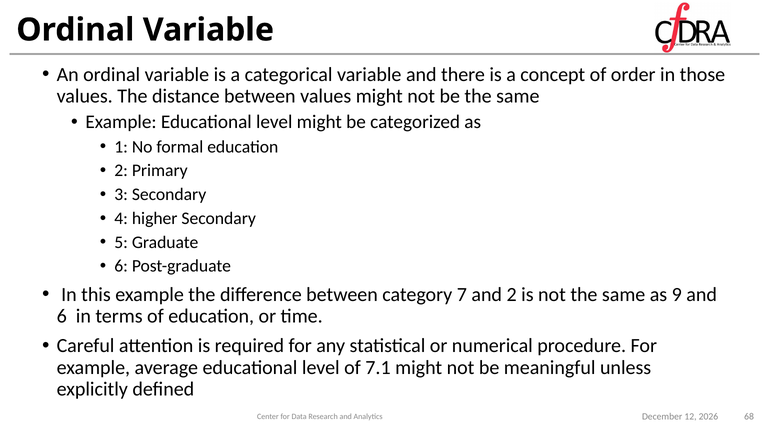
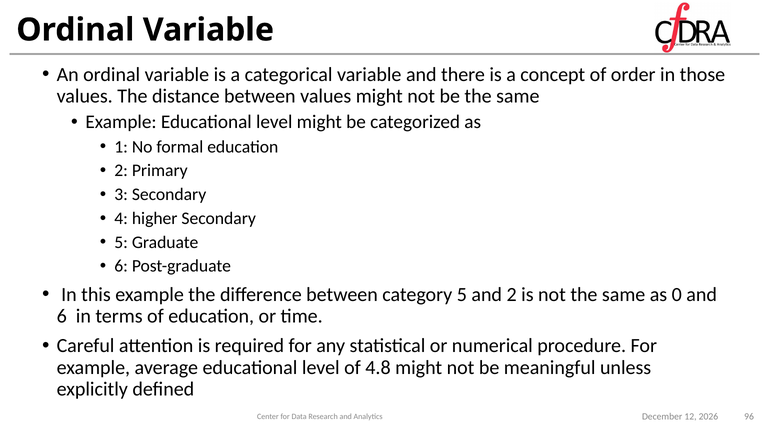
category 7: 7 -> 5 (462, 294)
9: 9 -> 0 (677, 294)
7.1: 7.1 -> 4.8 (378, 367)
68: 68 -> 96 (749, 416)
